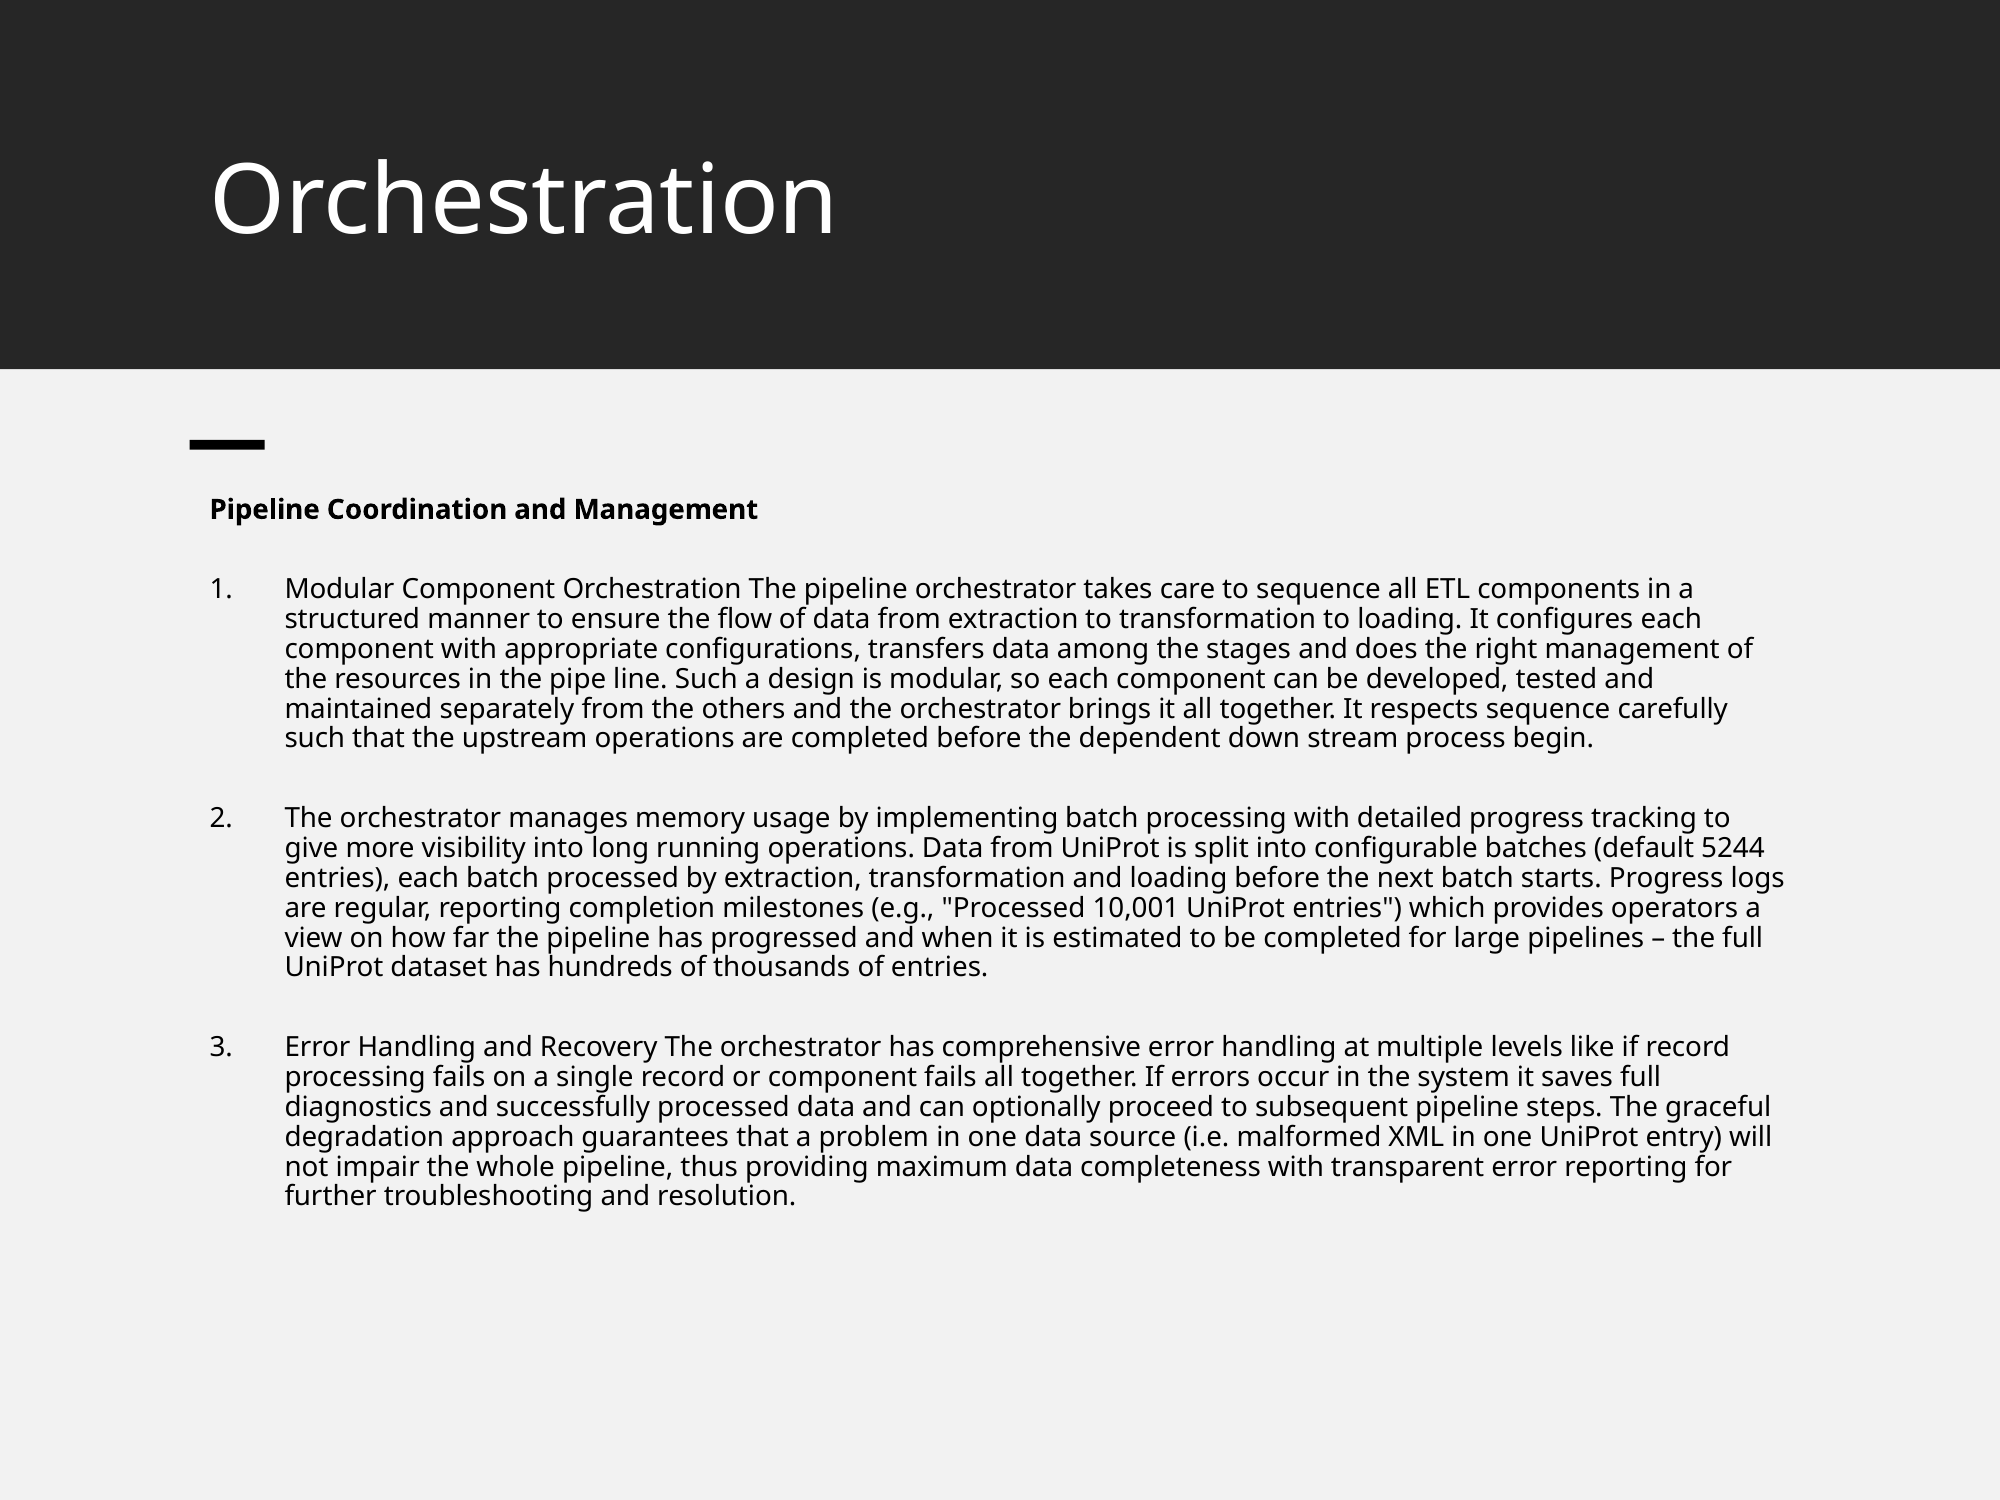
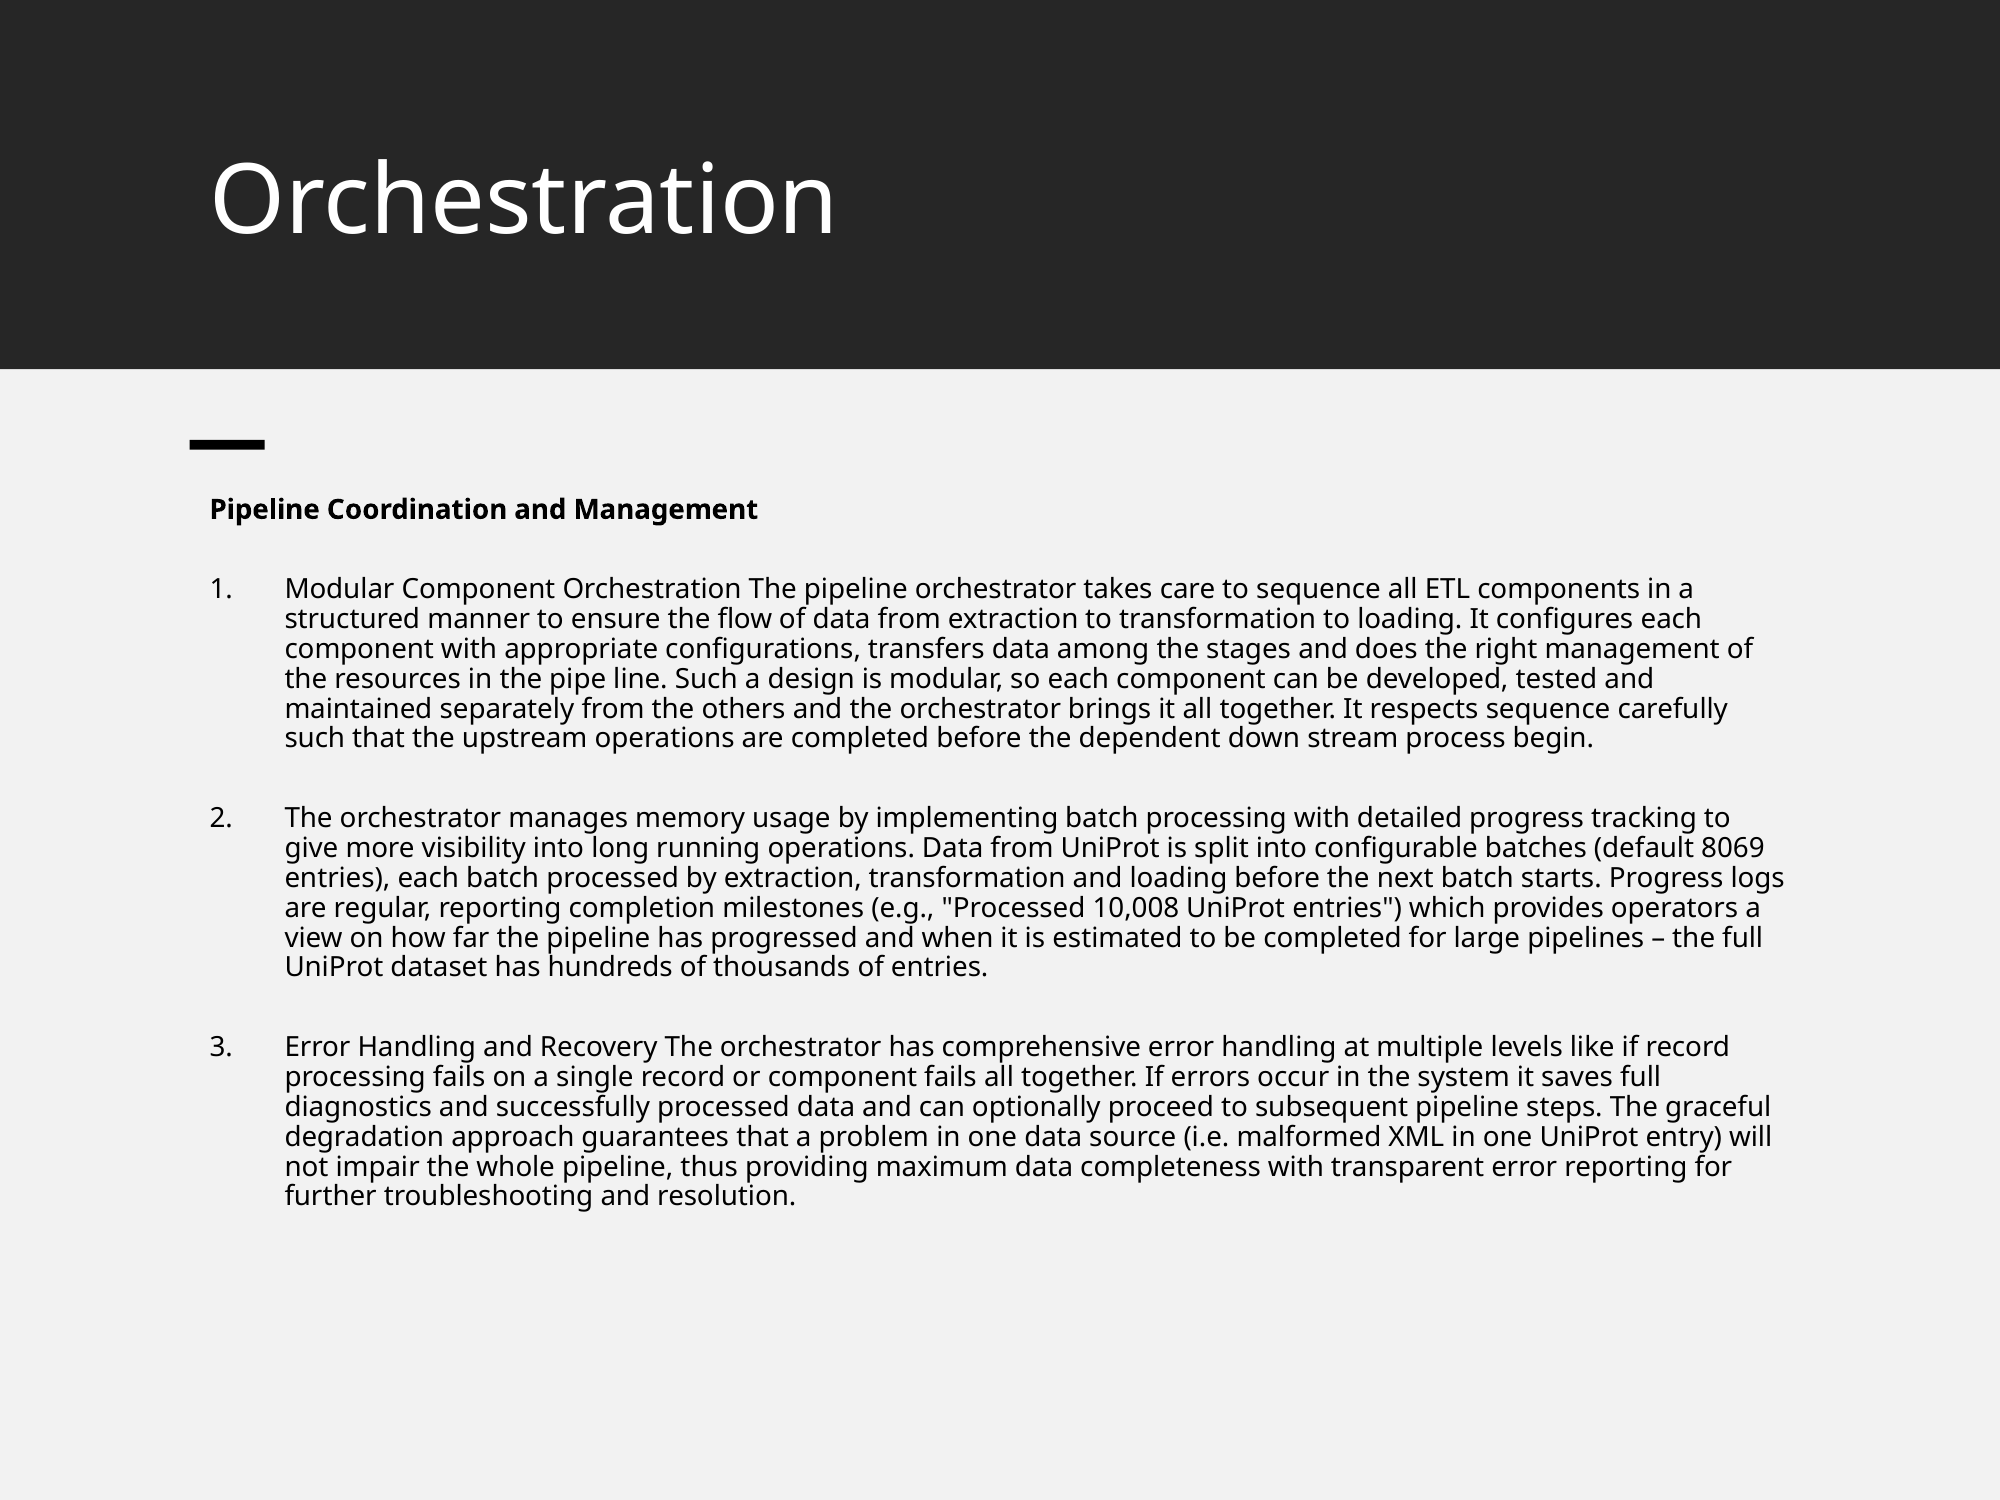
5244: 5244 -> 8069 (1733, 848)
10,001: 10,001 -> 10,008 (1136, 908)
